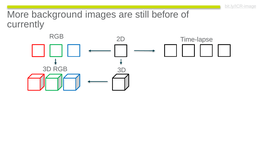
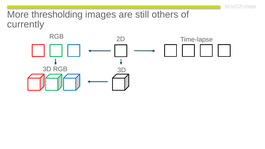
background: background -> thresholding (57, 15)
before: before -> others (165, 15)
